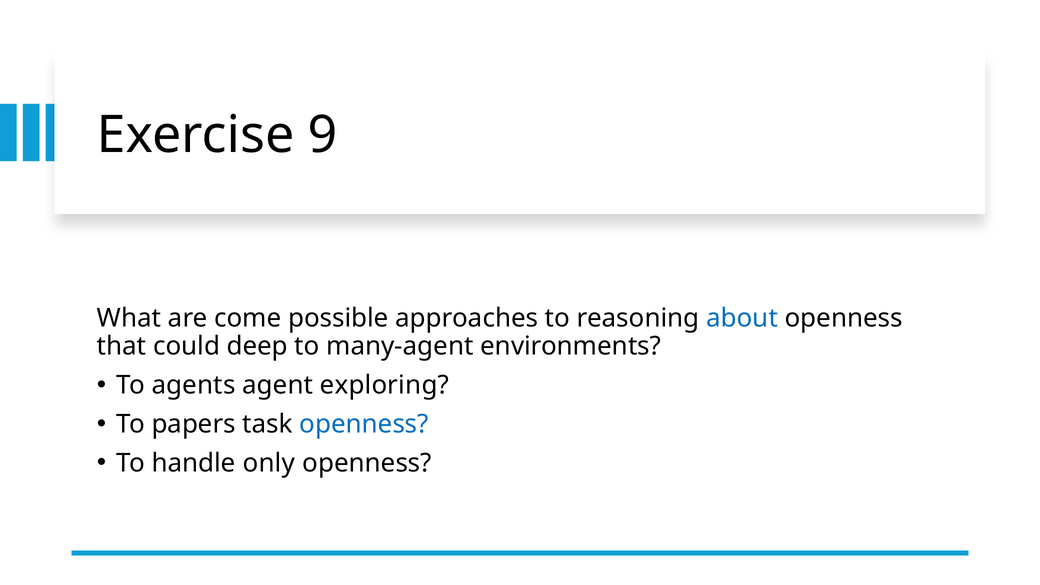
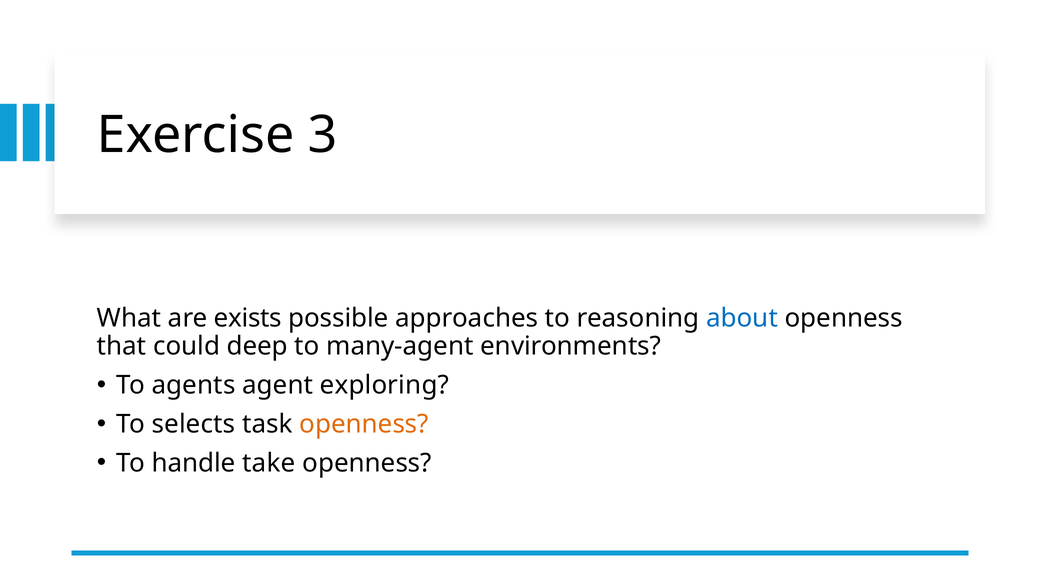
9: 9 -> 3 (323, 135)
come: come -> exists (248, 318)
papers: papers -> selects (194, 424)
openness colour: blue -> orange (364, 424)
only: only -> take (269, 463)
